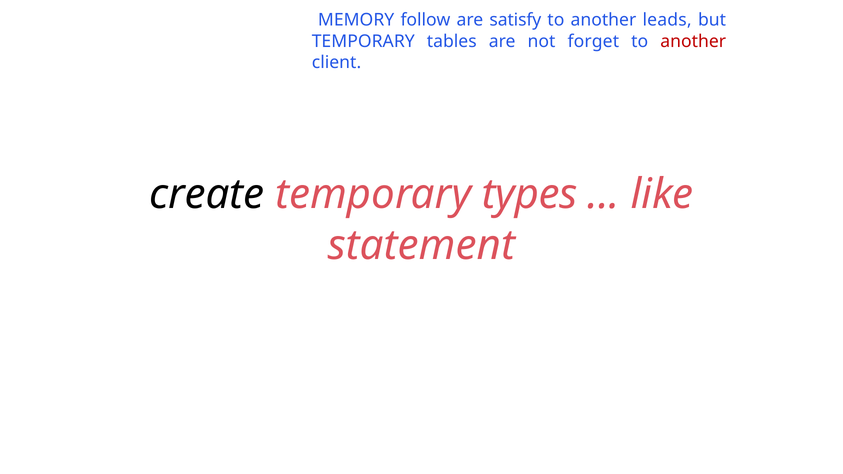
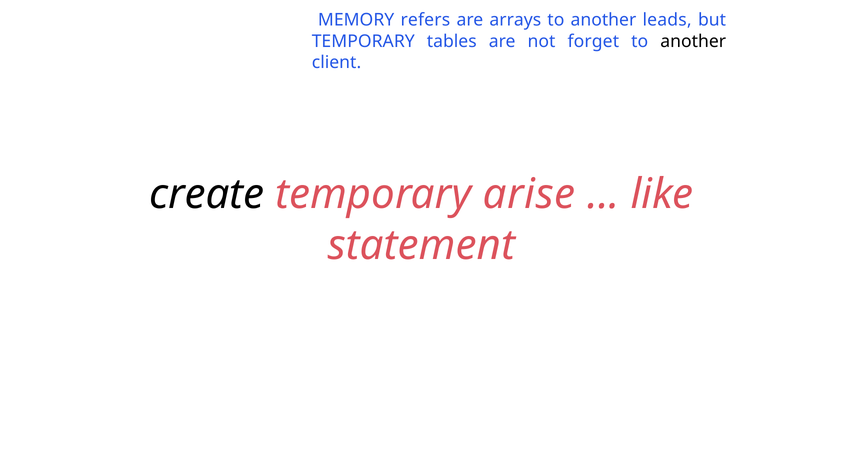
follow: follow -> refers (425, 20)
satisfy: satisfy -> arrays (515, 20)
another colour: red -> black (693, 41)
types: types -> arise (529, 195)
